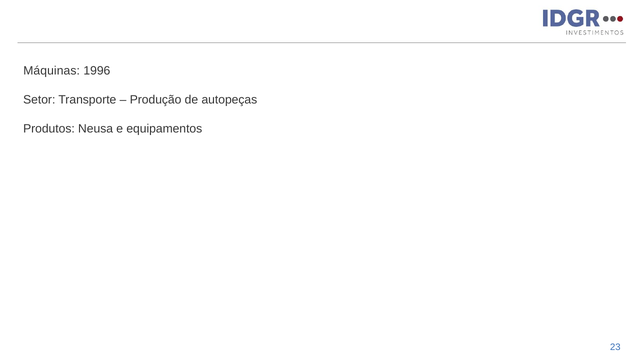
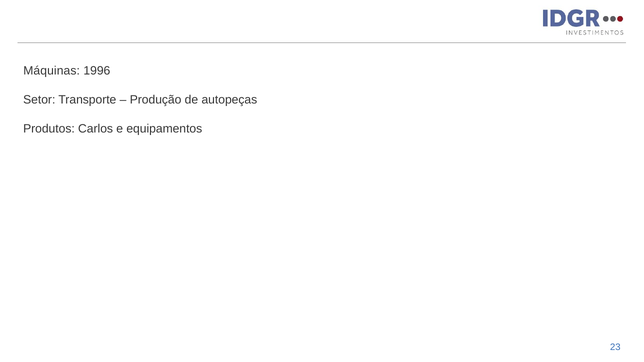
Neusa: Neusa -> Carlos (96, 129)
